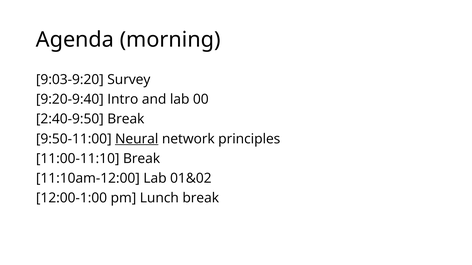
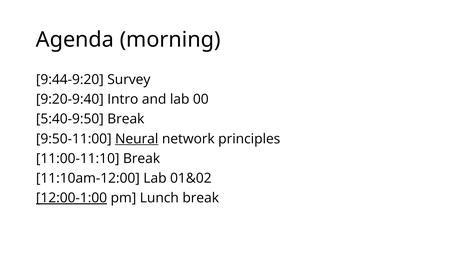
9:03-9:20: 9:03-9:20 -> 9:44-9:20 (70, 80)
2:40-9:50: 2:40-9:50 -> 5:40-9:50 (70, 119)
12:00-1:00 underline: none -> present (72, 198)
